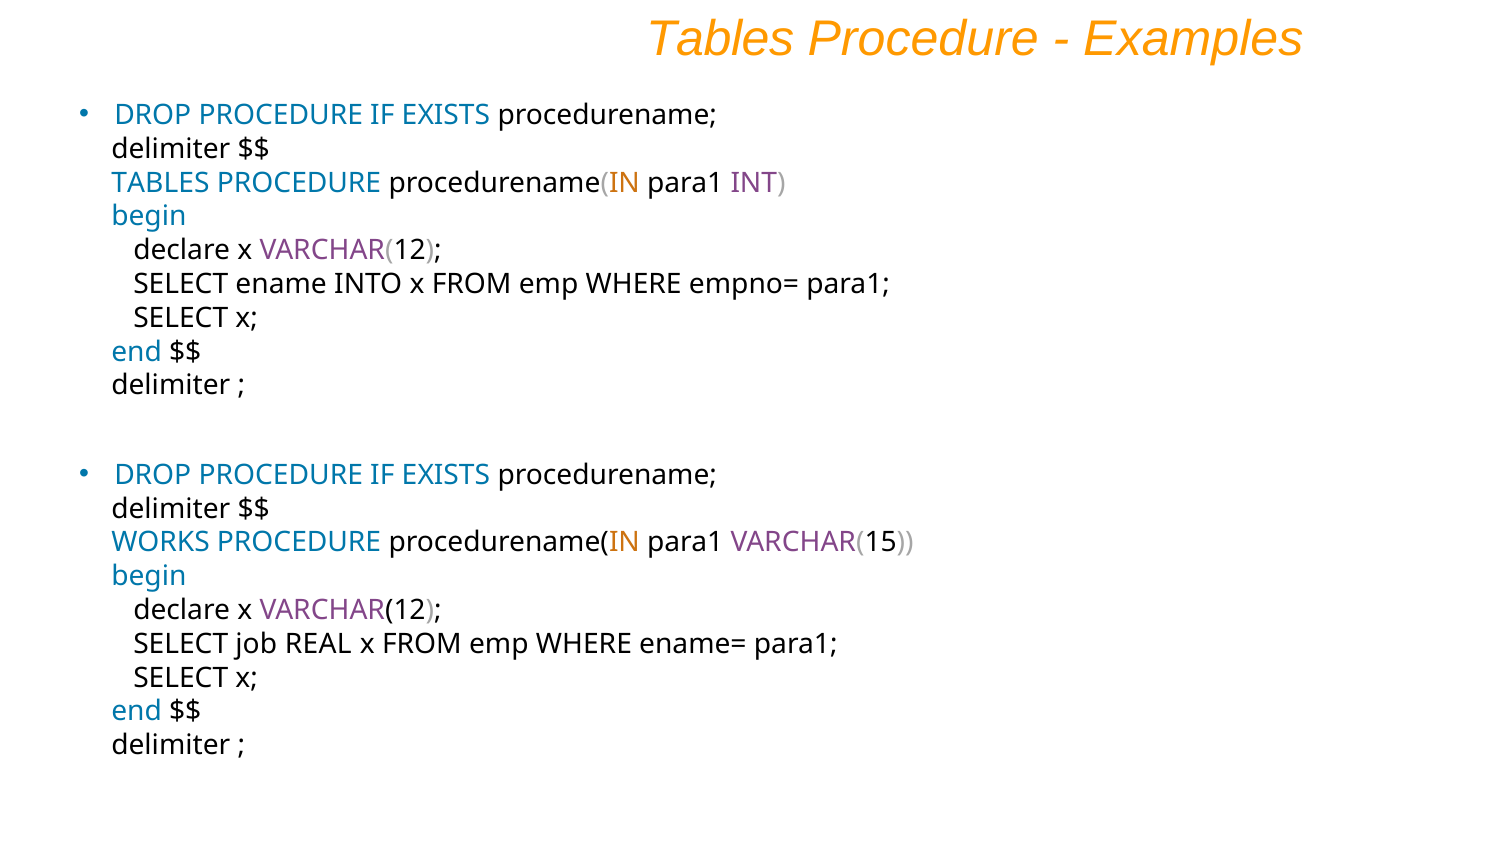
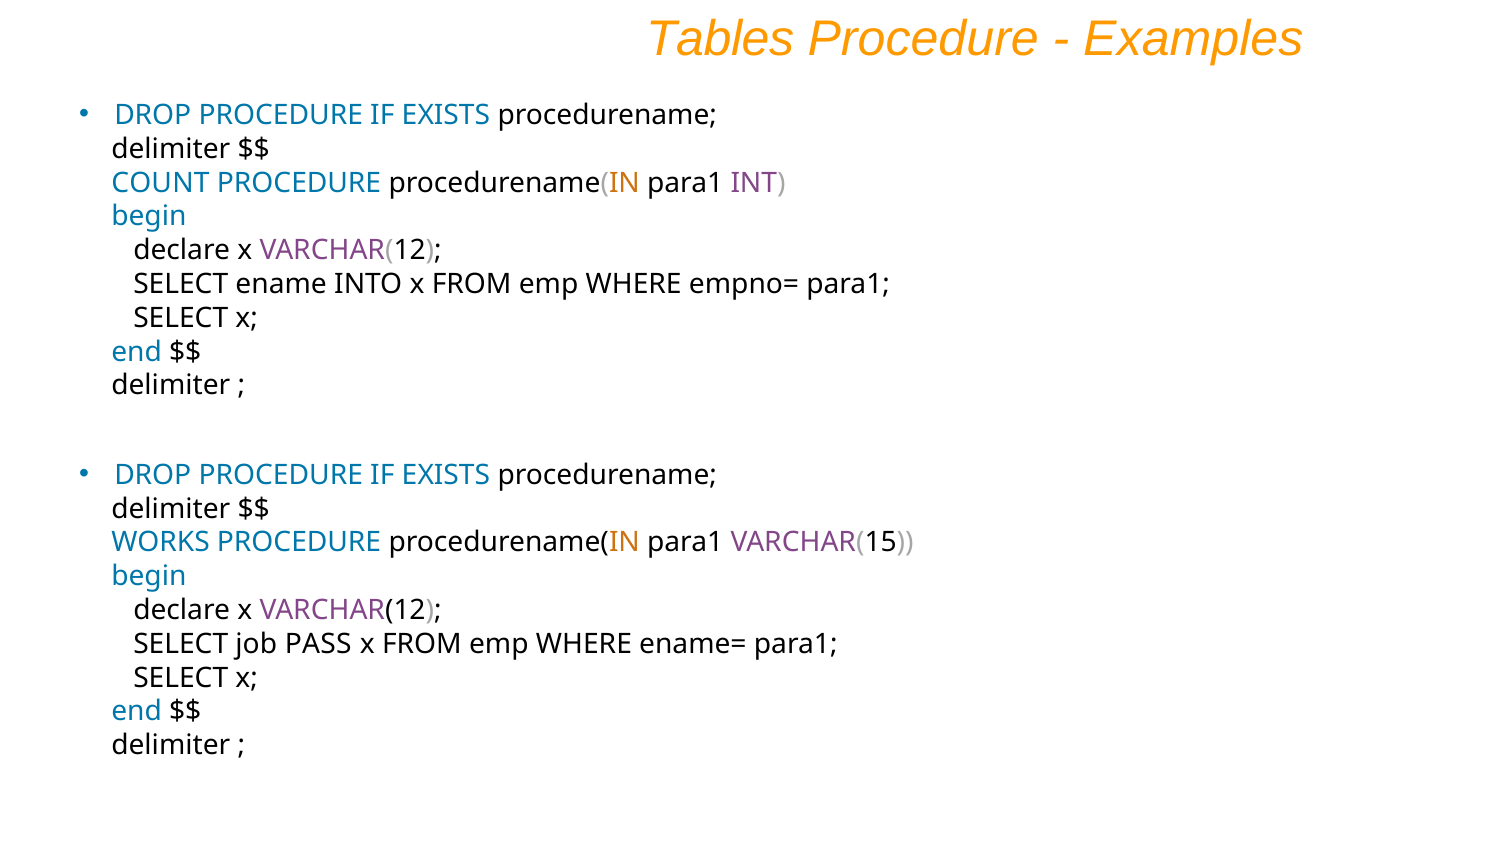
TABLES: TABLES -> COUNT (160, 183)
REAL: REAL -> PASS (318, 644)
